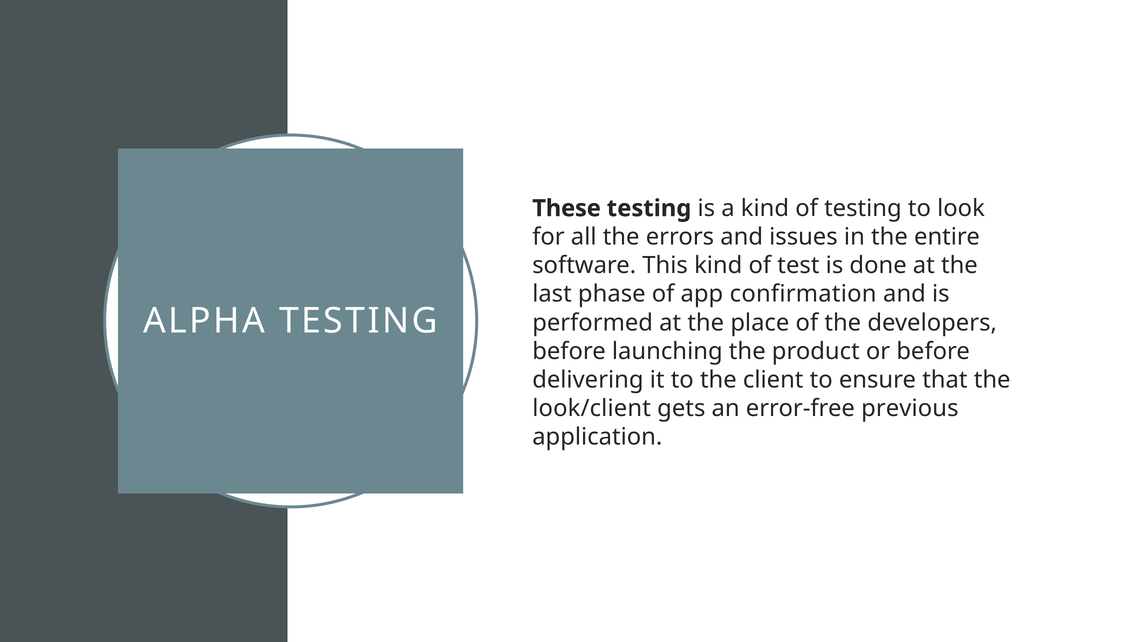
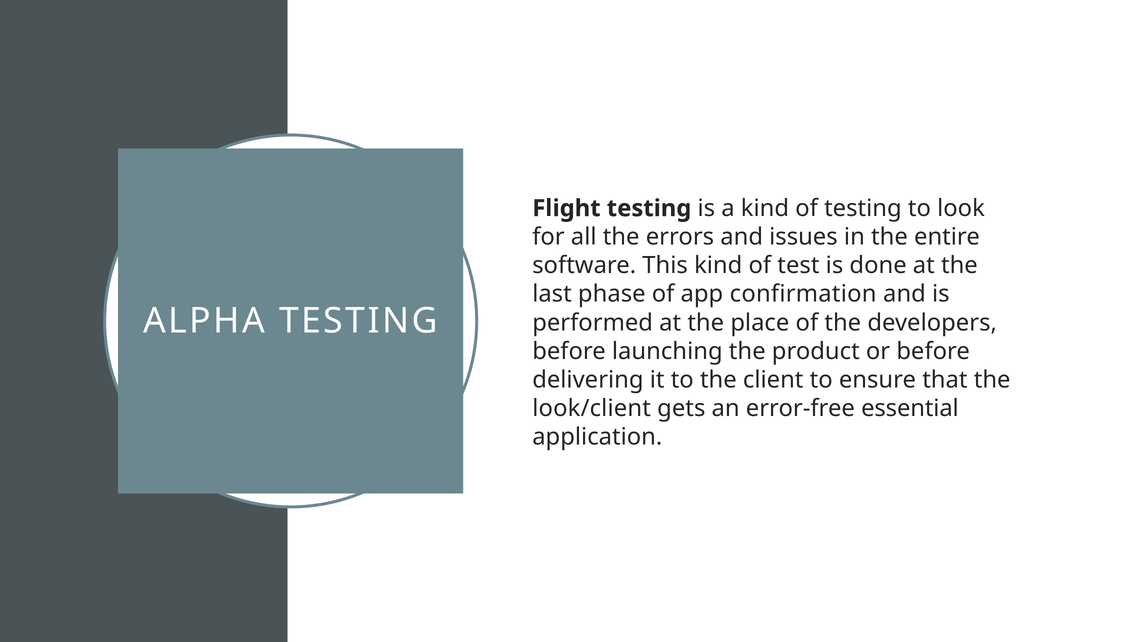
These: These -> Flight (566, 208)
previous: previous -> essential (910, 409)
